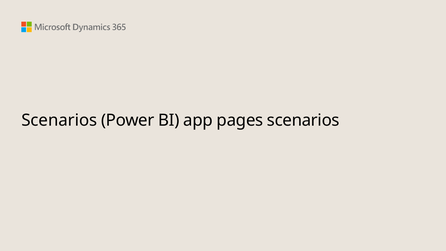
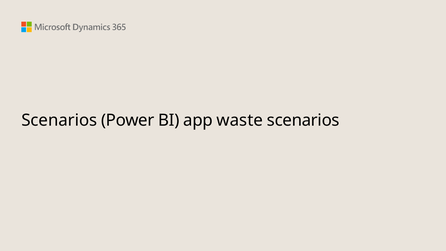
pages: pages -> waste (240, 120)
